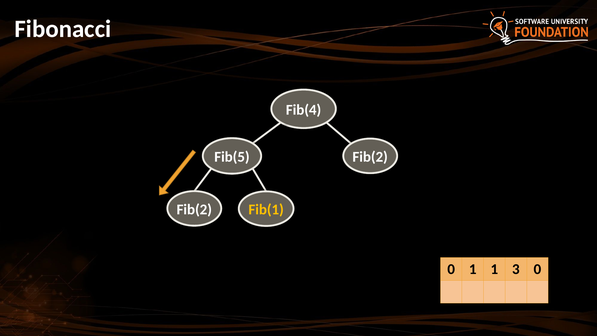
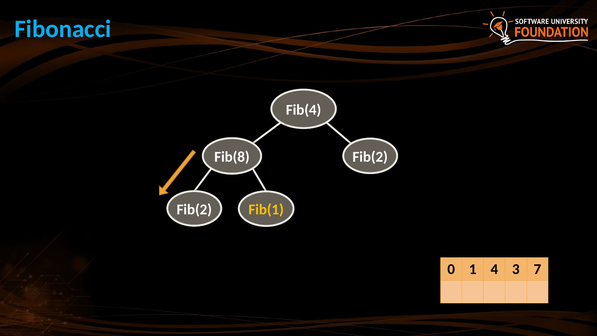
Fibonacci colour: white -> light blue (63, 29)
Fib(5: Fib(5 -> Fib(8 (232, 157)
1 1: 1 -> 4 (494, 269)
3 0: 0 -> 7 (537, 269)
